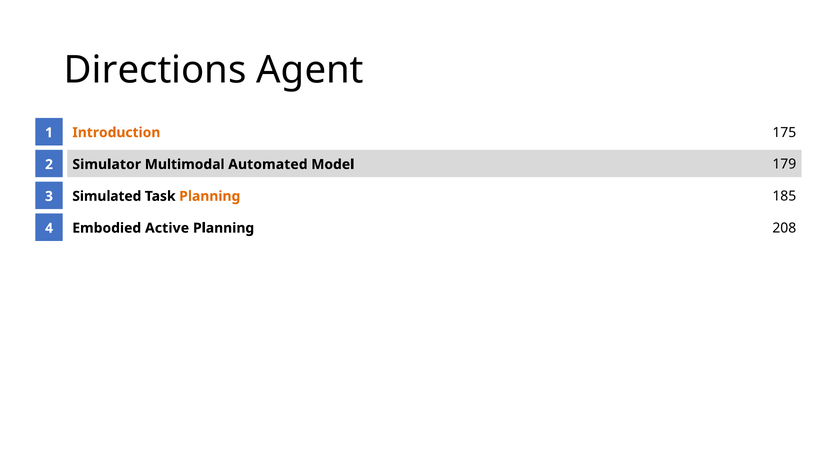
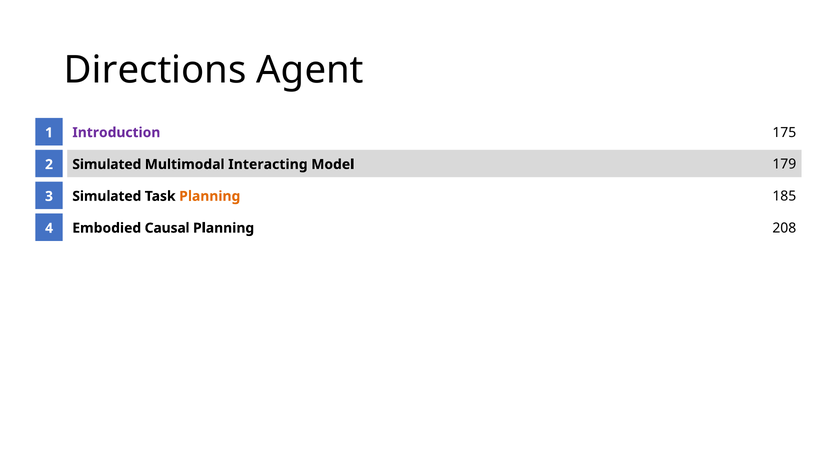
Introduction colour: orange -> purple (116, 132)
Simulator: Simulator -> Simulated (107, 164)
Automated: Automated -> Interacting (268, 164)
Active: Active -> Causal (167, 228)
